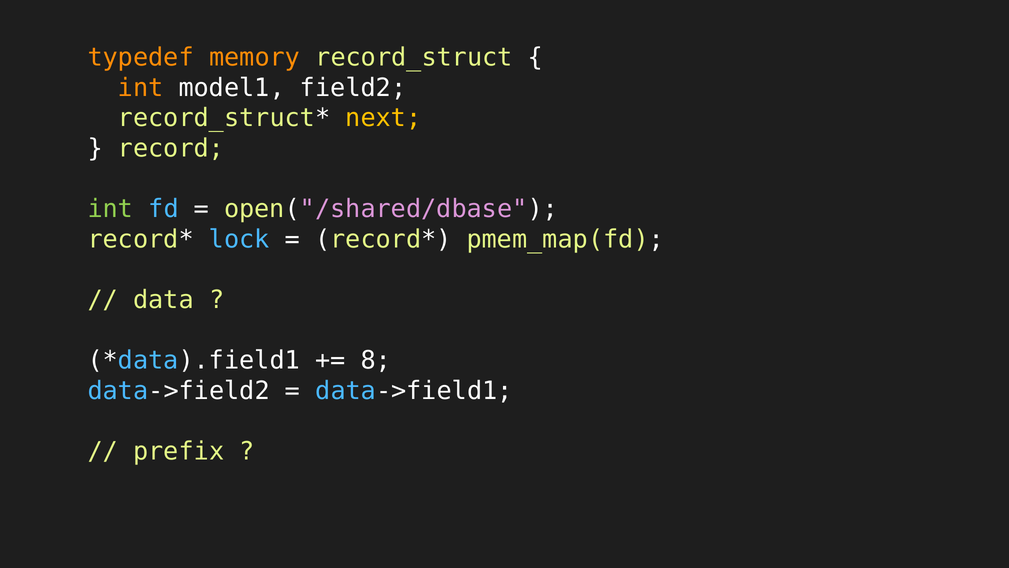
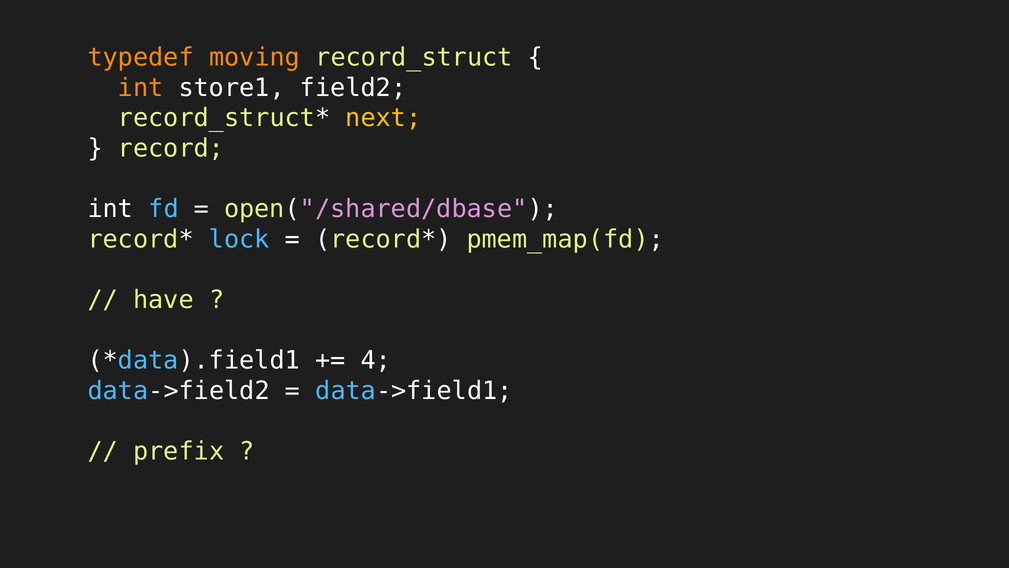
memory: memory -> moving (255, 57)
model1: model1 -> store1 (232, 88)
int colour: light green -> white (110, 209)
data: data -> have (163, 300)
8: 8 -> 4 (376, 360)
